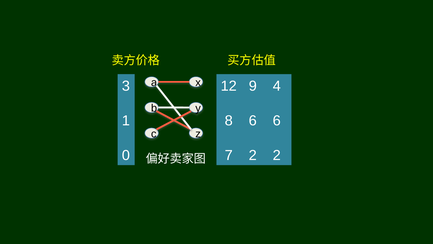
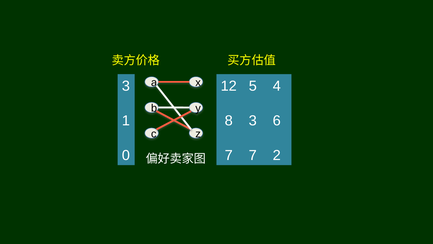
9: 9 -> 5 (253, 86)
8 6: 6 -> 3 (253, 120)
7 2: 2 -> 7 (253, 155)
